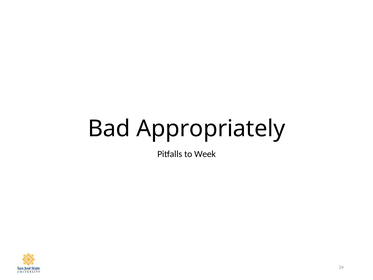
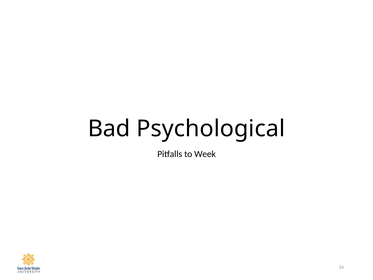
Appropriately: Appropriately -> Psychological (211, 129)
